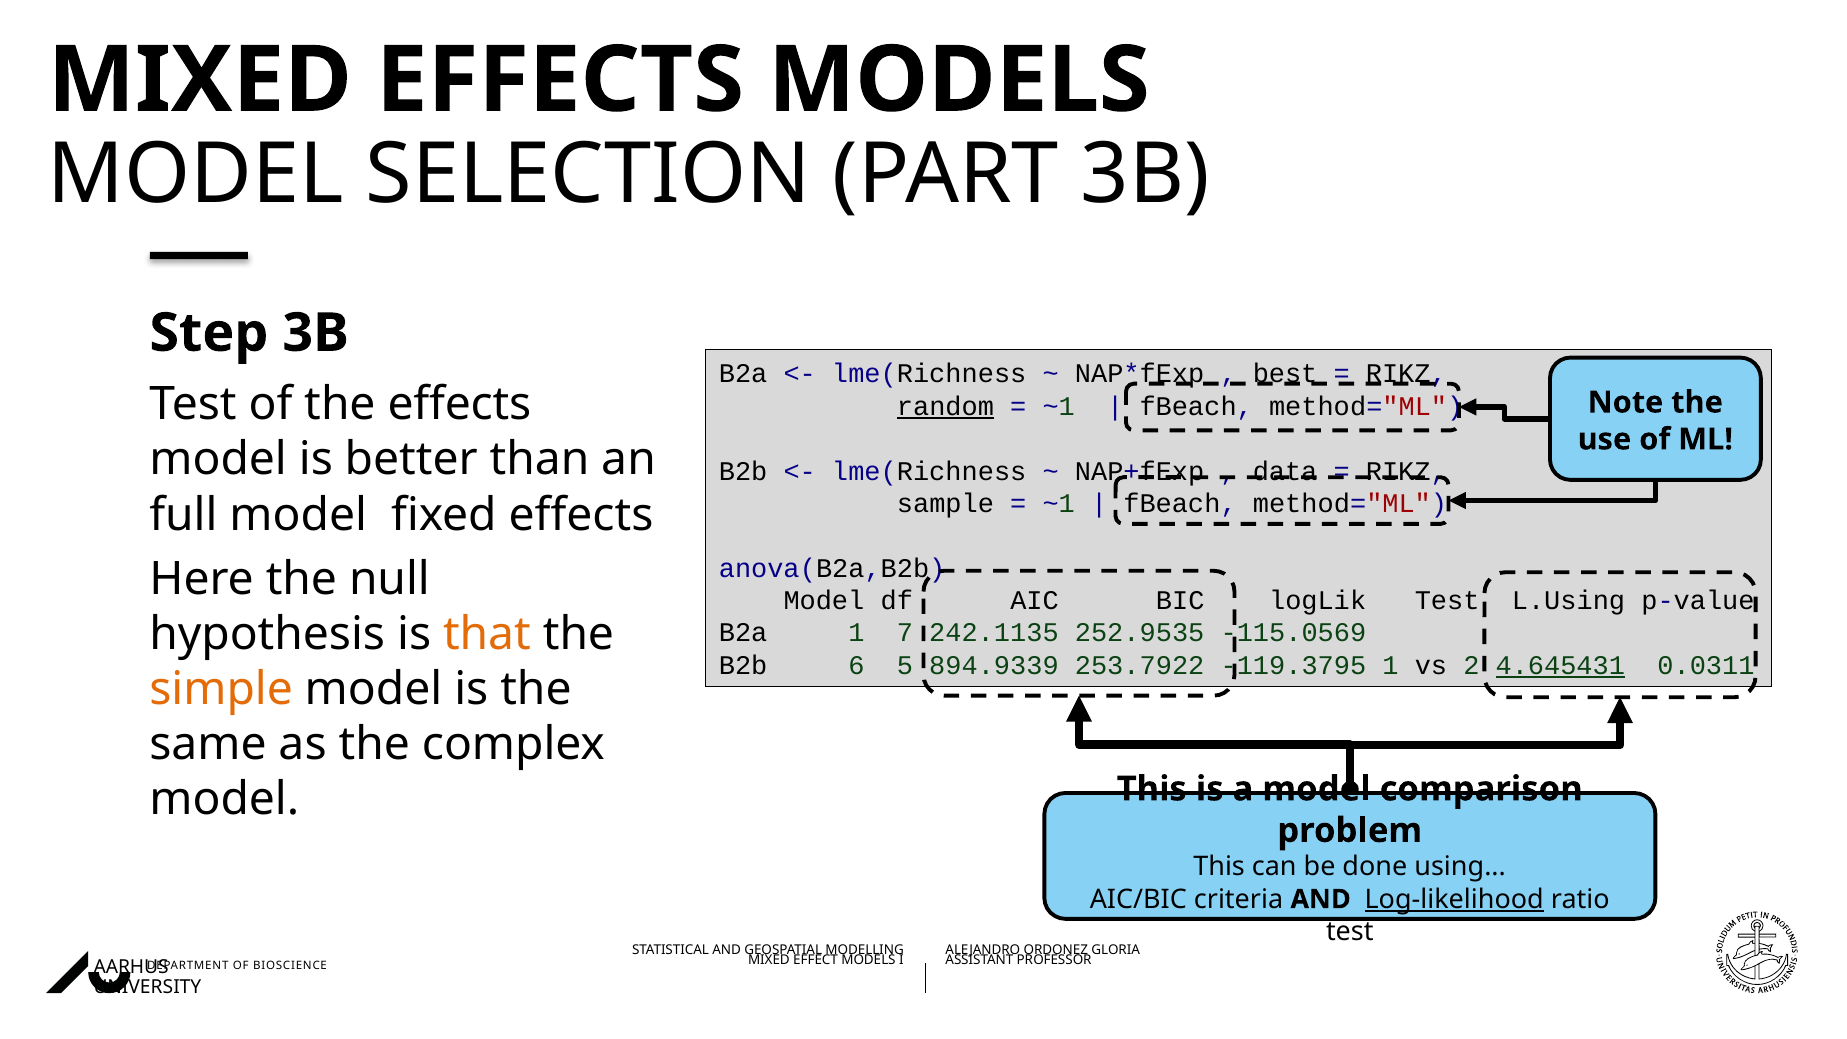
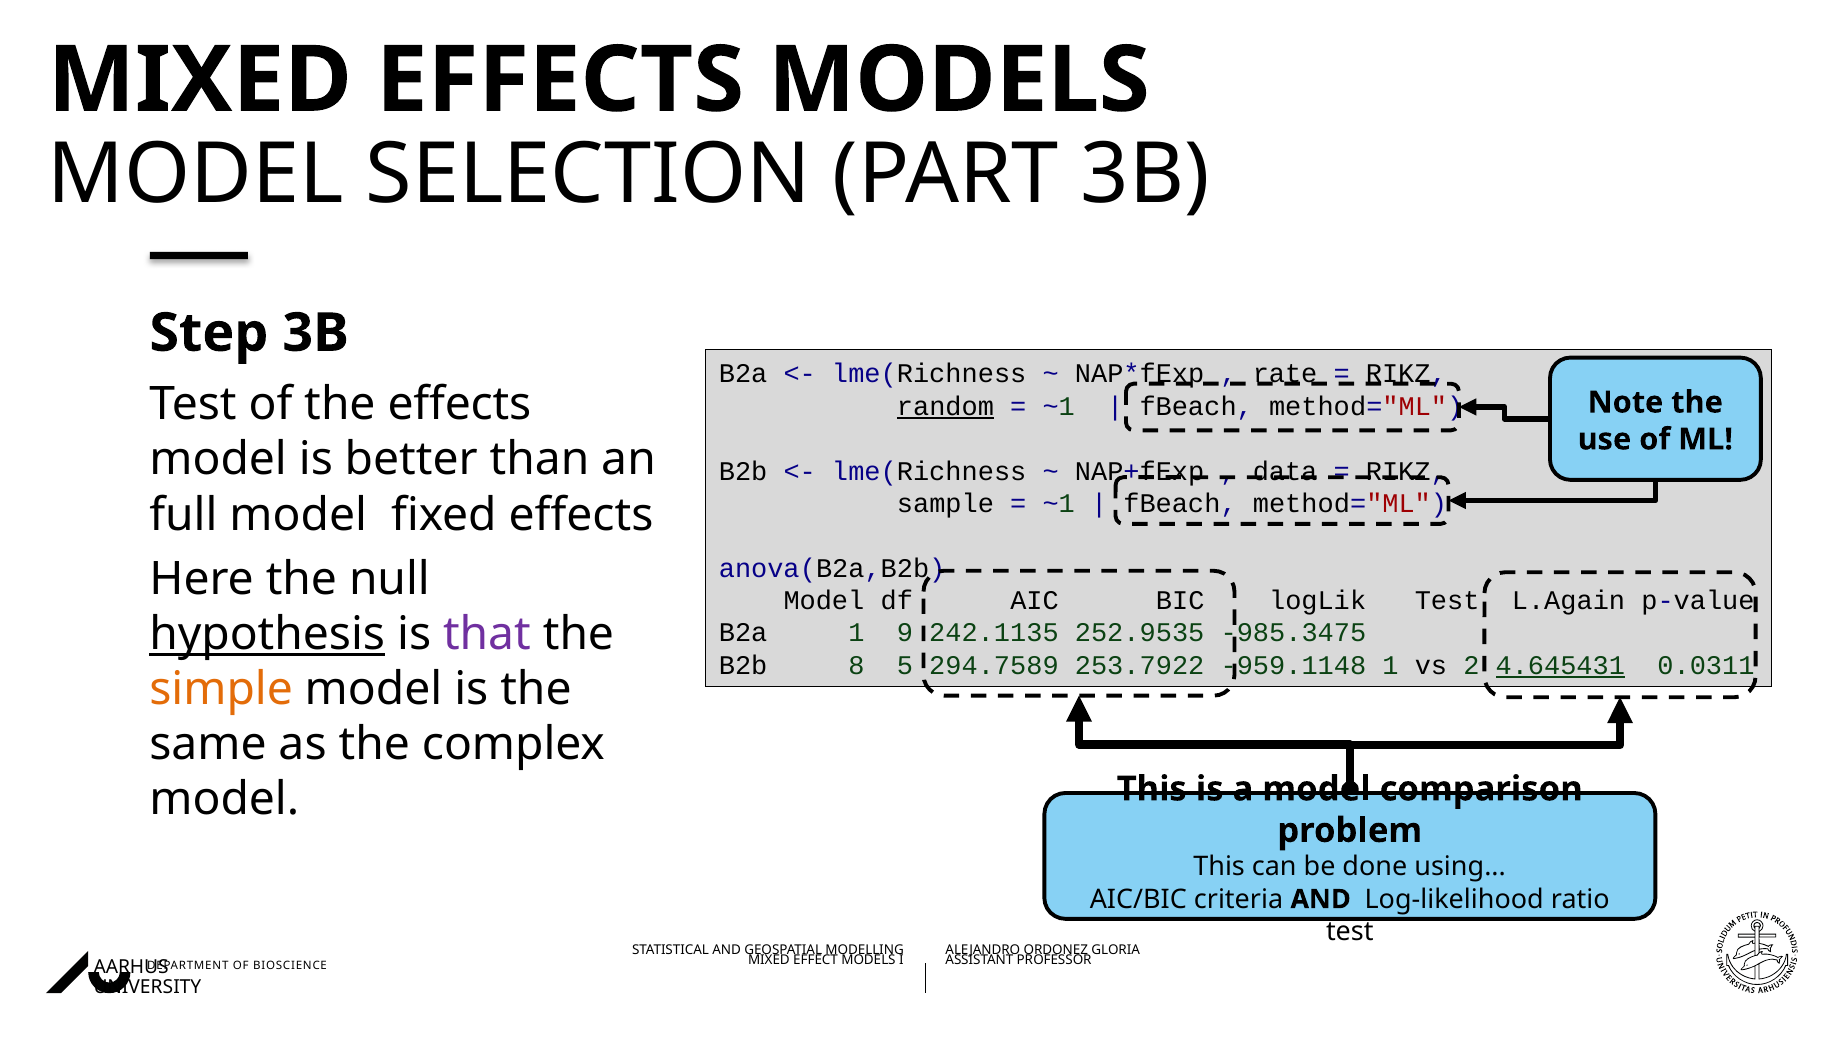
best: best -> rate (1285, 374)
L.Using: L.Using -> L.Again (1568, 601)
hypothesis underline: none -> present (267, 635)
that colour: orange -> purple (487, 635)
7: 7 -> 9 (905, 633)
-115.0569: -115.0569 -> -985.3475 (1293, 633)
6: 6 -> 8 (857, 665)
894.9339: 894.9339 -> 294.7589 (994, 665)
-119.3795: -119.3795 -> -959.1148 (1293, 665)
Log-likelihood underline: present -> none (1454, 899)
